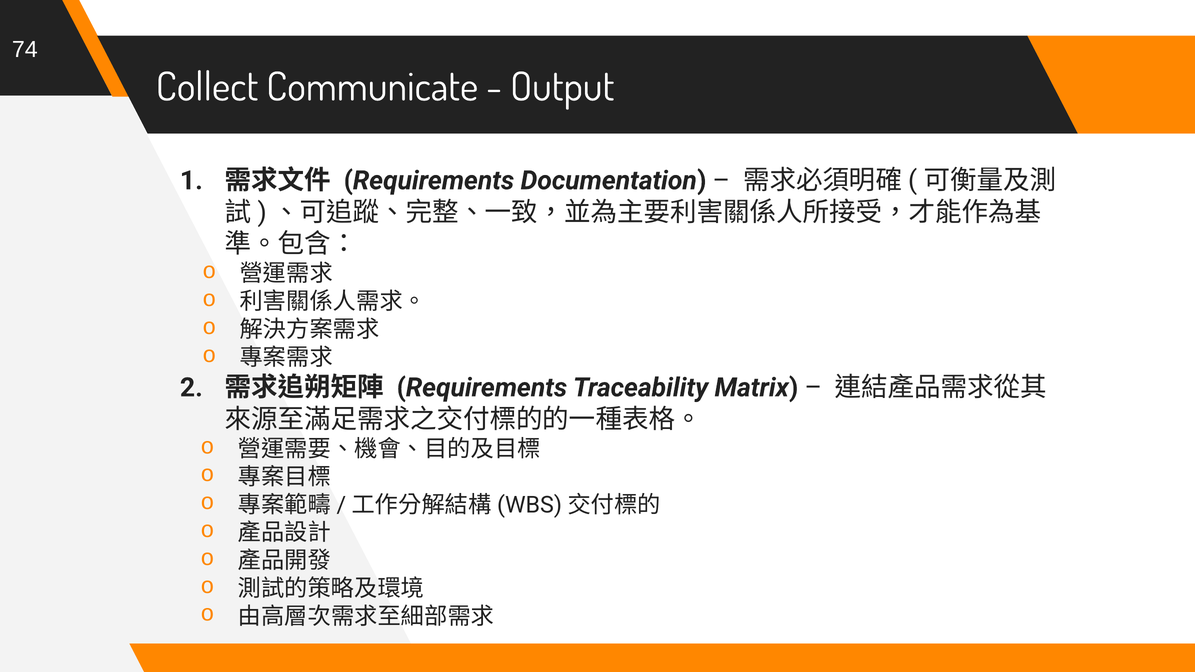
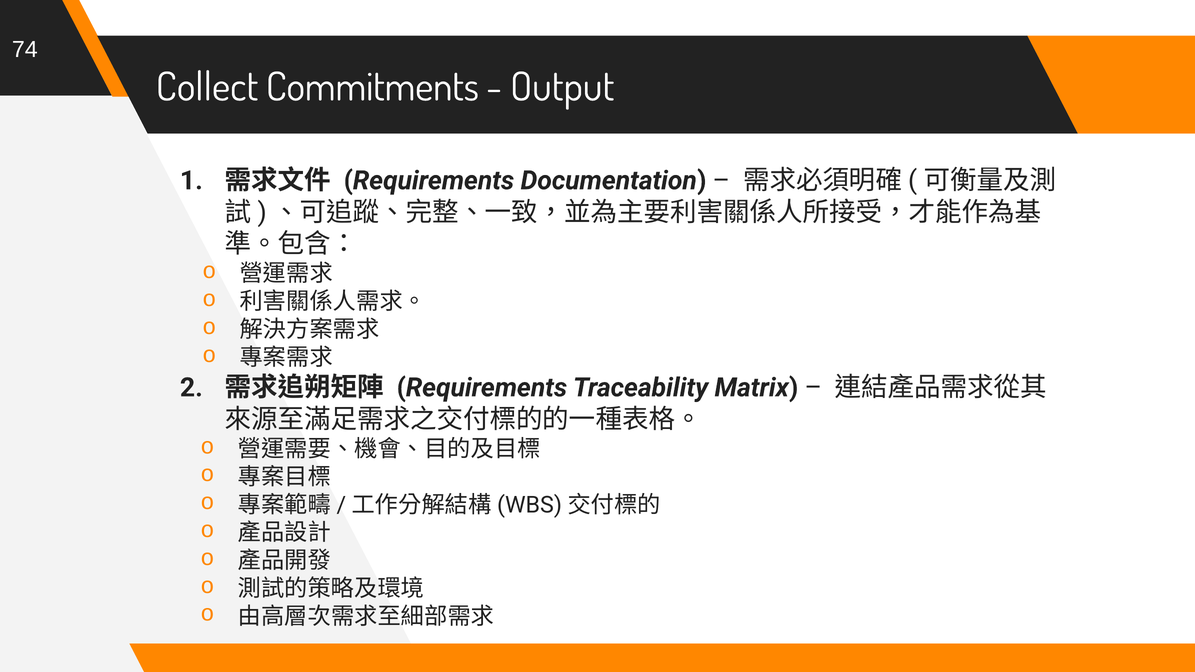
Communicate: Communicate -> Commitments (372, 87)
